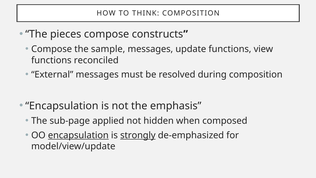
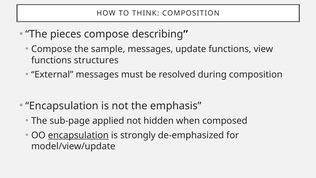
constructs: constructs -> describing (158, 34)
reconciled: reconciled -> structures (96, 60)
strongly underline: present -> none (138, 135)
